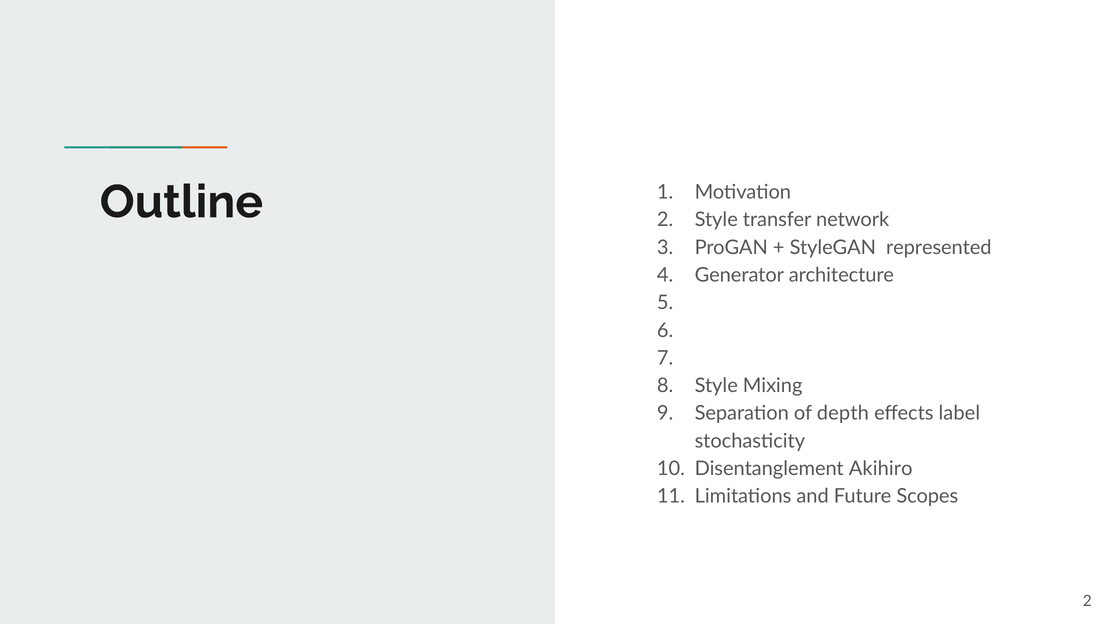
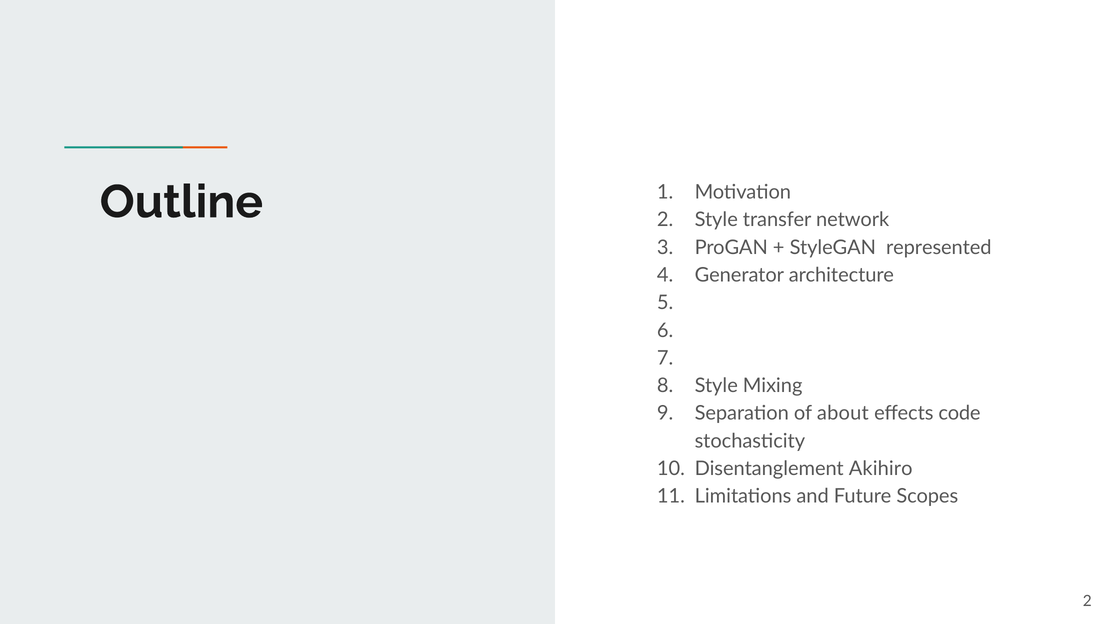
depth: depth -> about (843, 414)
label: label -> code (959, 414)
